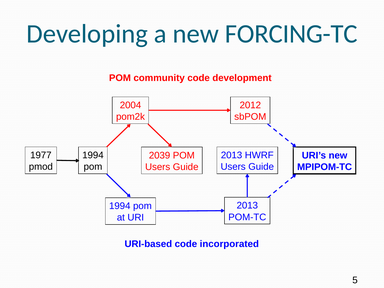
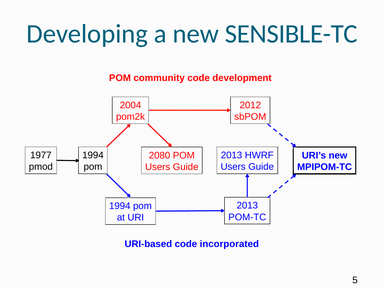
FORCING-TC: FORCING-TC -> SENSIBLE-TC (291, 34)
2039: 2039 -> 2080 (160, 155)
